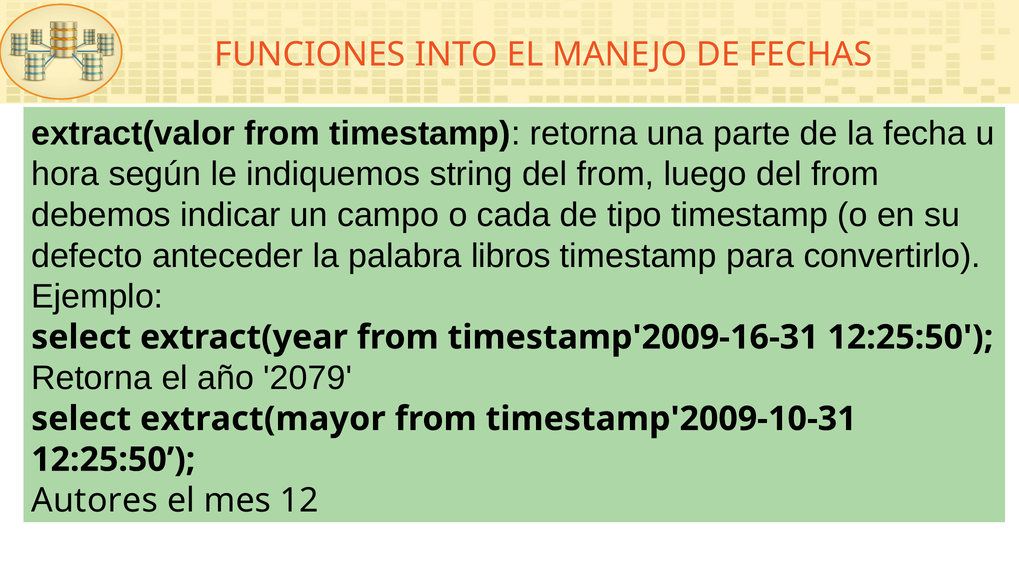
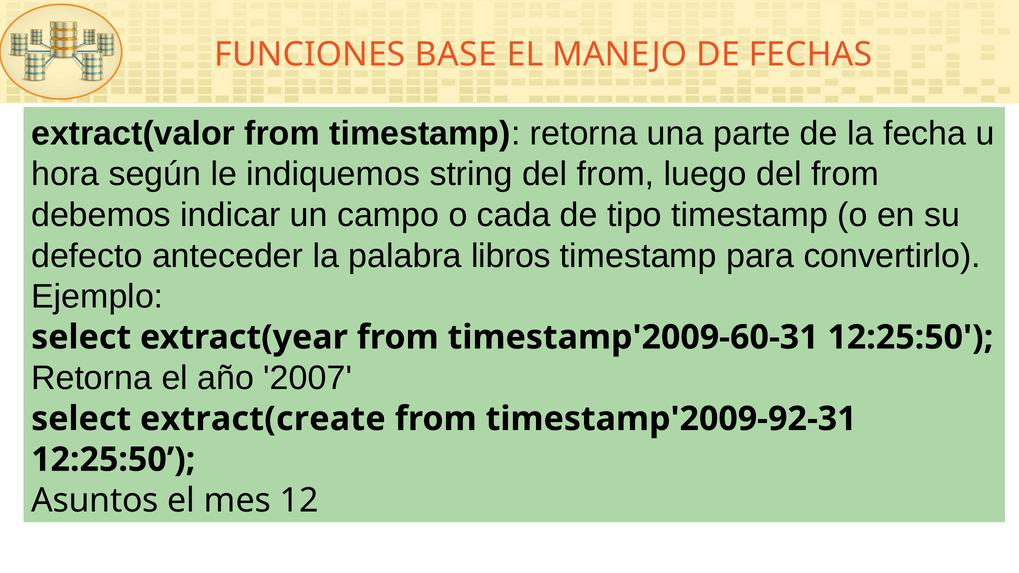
INTO: INTO -> BASE (456, 55)
timestamp'2009-16-31: timestamp'2009-16-31 -> timestamp'2009-60-31 (633, 337)
2079: 2079 -> 2007 (308, 378)
extract(mayor: extract(mayor -> extract(create (263, 419)
timestamp'2009-10-31: timestamp'2009-10-31 -> timestamp'2009-92-31 (671, 419)
Autores: Autores -> Asuntos (95, 501)
